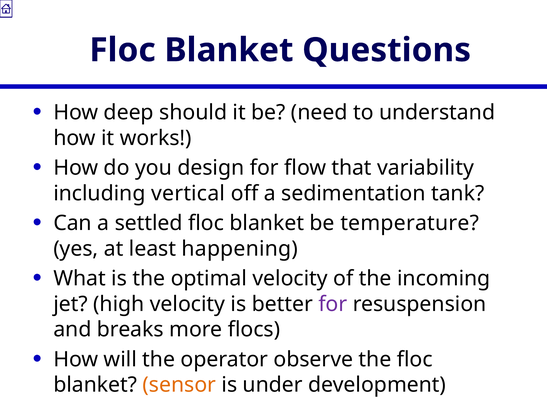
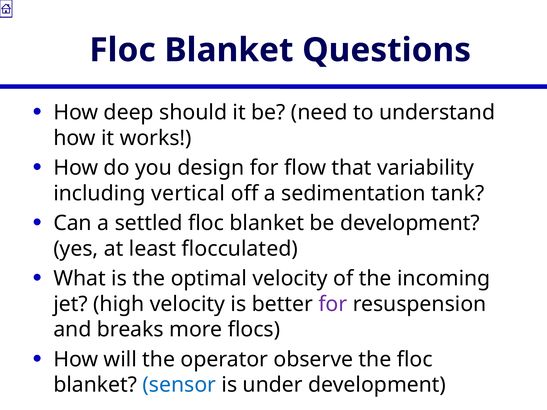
be temperature: temperature -> development (410, 223)
happening: happening -> flocculated (240, 249)
sensor colour: orange -> blue (179, 385)
